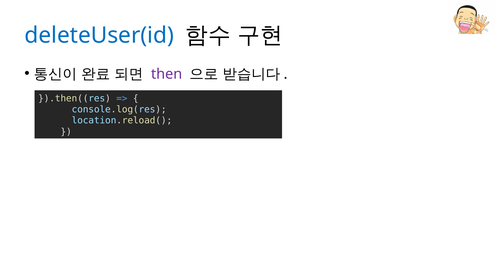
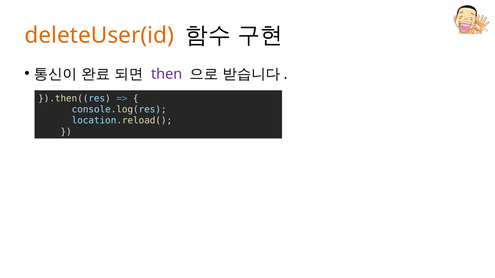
deleteUser(id colour: blue -> orange (99, 35)
